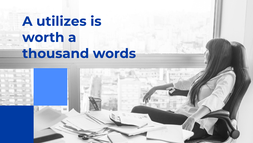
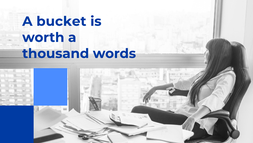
utilizes: utilizes -> bucket (61, 21)
